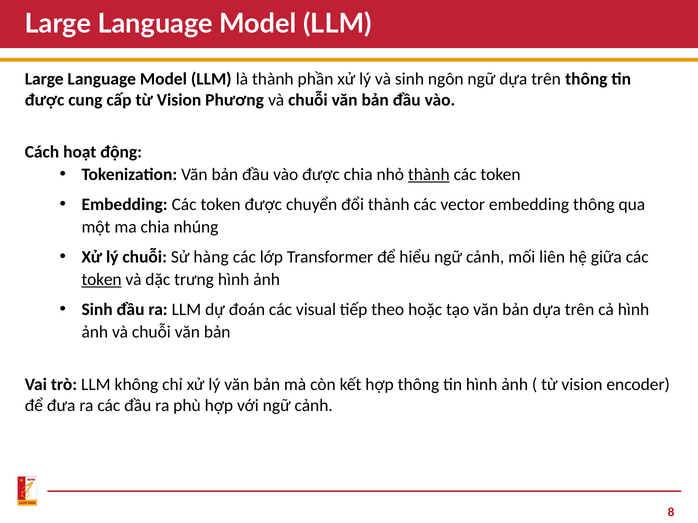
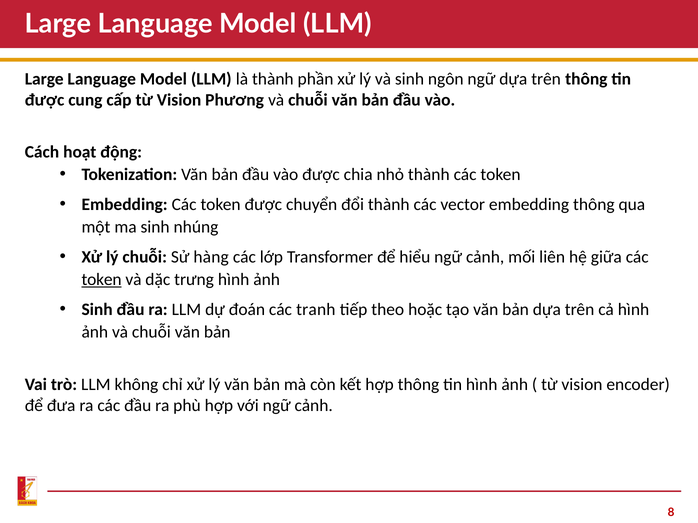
thành underline: present -> none (429, 175)
ma chia: chia -> sinh (155, 227)
visual: visual -> tranh (316, 310)
